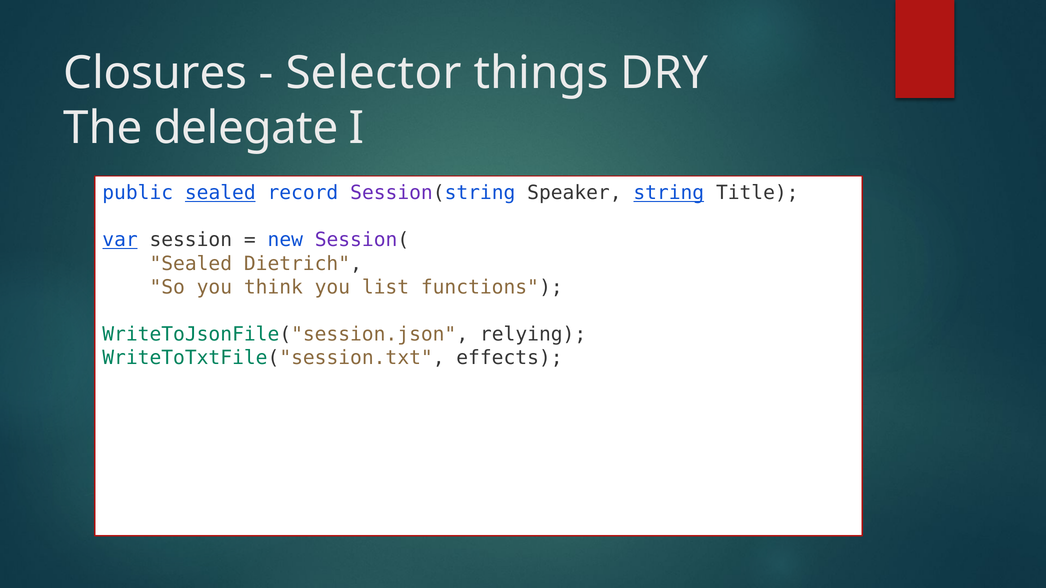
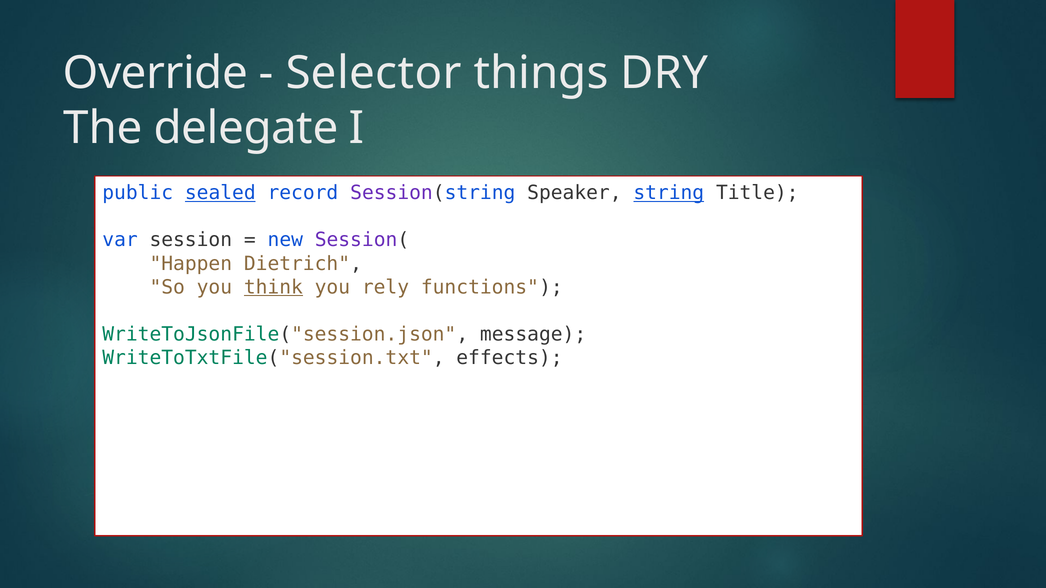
Closures: Closures -> Override (155, 73)
var underline: present -> none (120, 240)
Sealed: Sealed -> Happen (191, 264)
think underline: none -> present (273, 287)
list: list -> rely (385, 287)
relying: relying -> message (533, 334)
